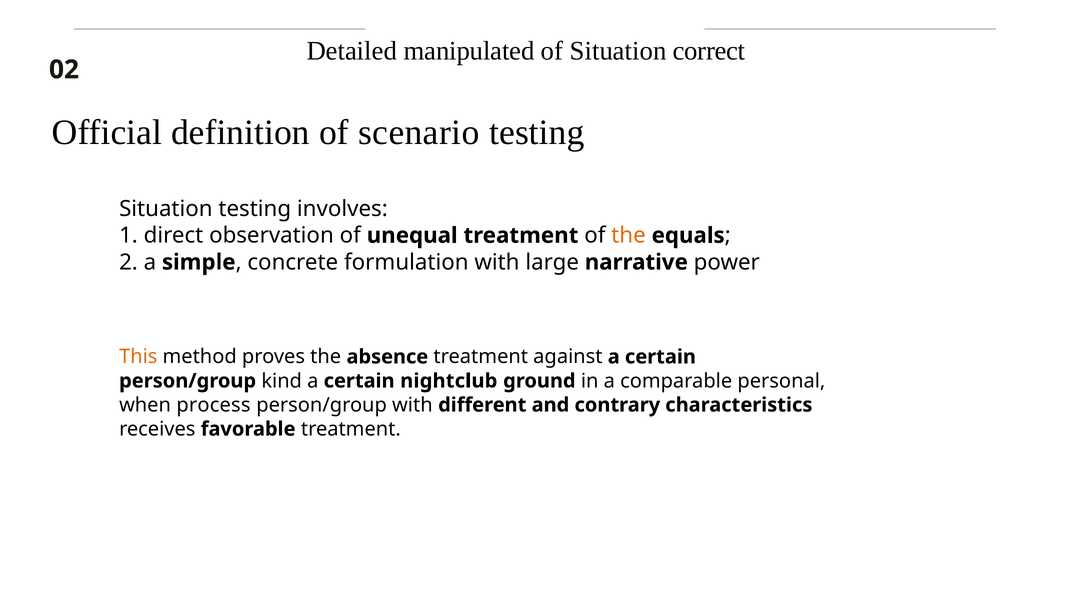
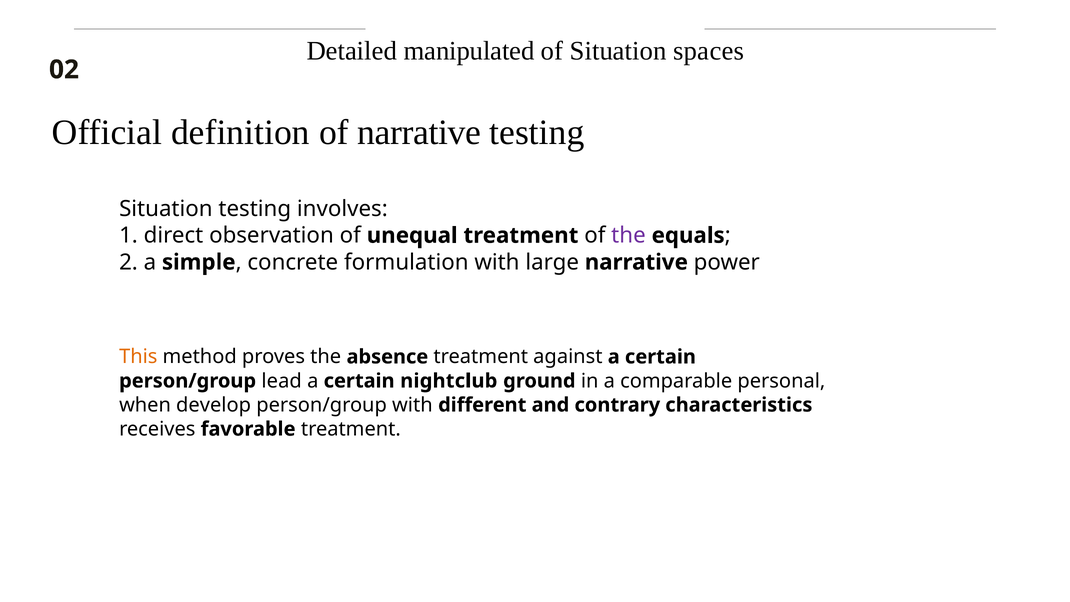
correct: correct -> spaces (709, 51)
of scenario: scenario -> narrative (419, 133)
the colour: orange -> purple (628, 235)
kind: kind -> lead (282, 381)
process: process -> develop (214, 405)
